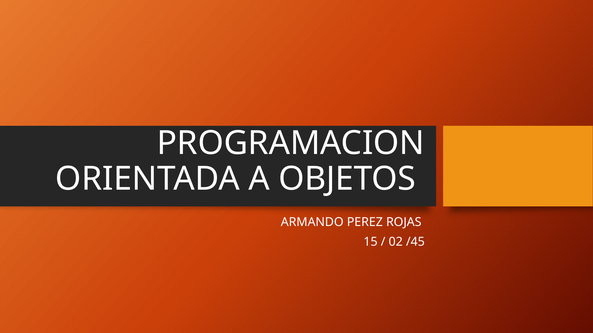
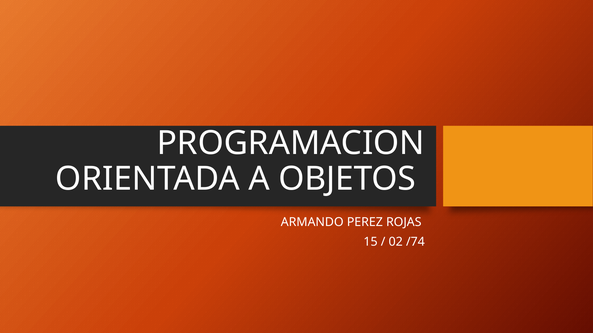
/45: /45 -> /74 (415, 242)
